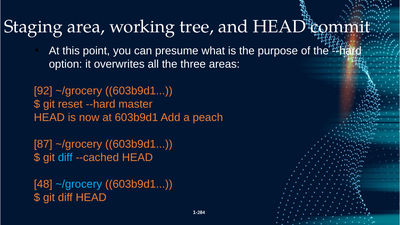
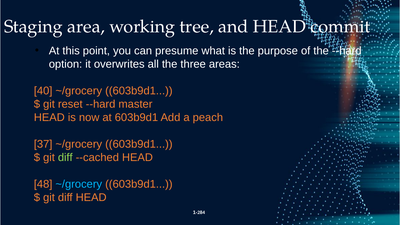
92: 92 -> 40 (43, 91)
87: 87 -> 37 (43, 144)
diff colour: light blue -> light green (65, 157)
